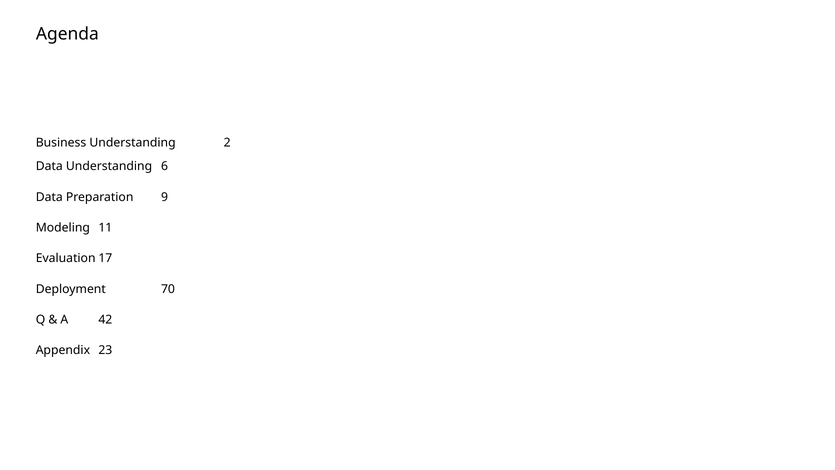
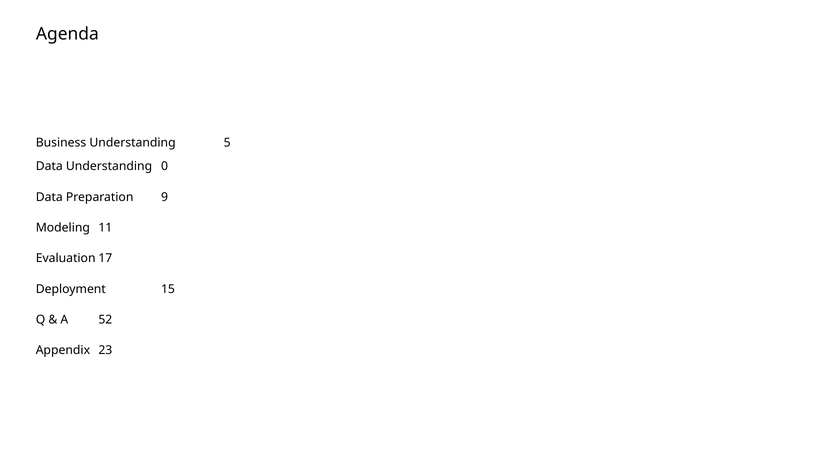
2: 2 -> 5 (227, 143)
6: 6 -> 0 (165, 166)
70: 70 -> 15 (168, 289)
42: 42 -> 52 (105, 320)
